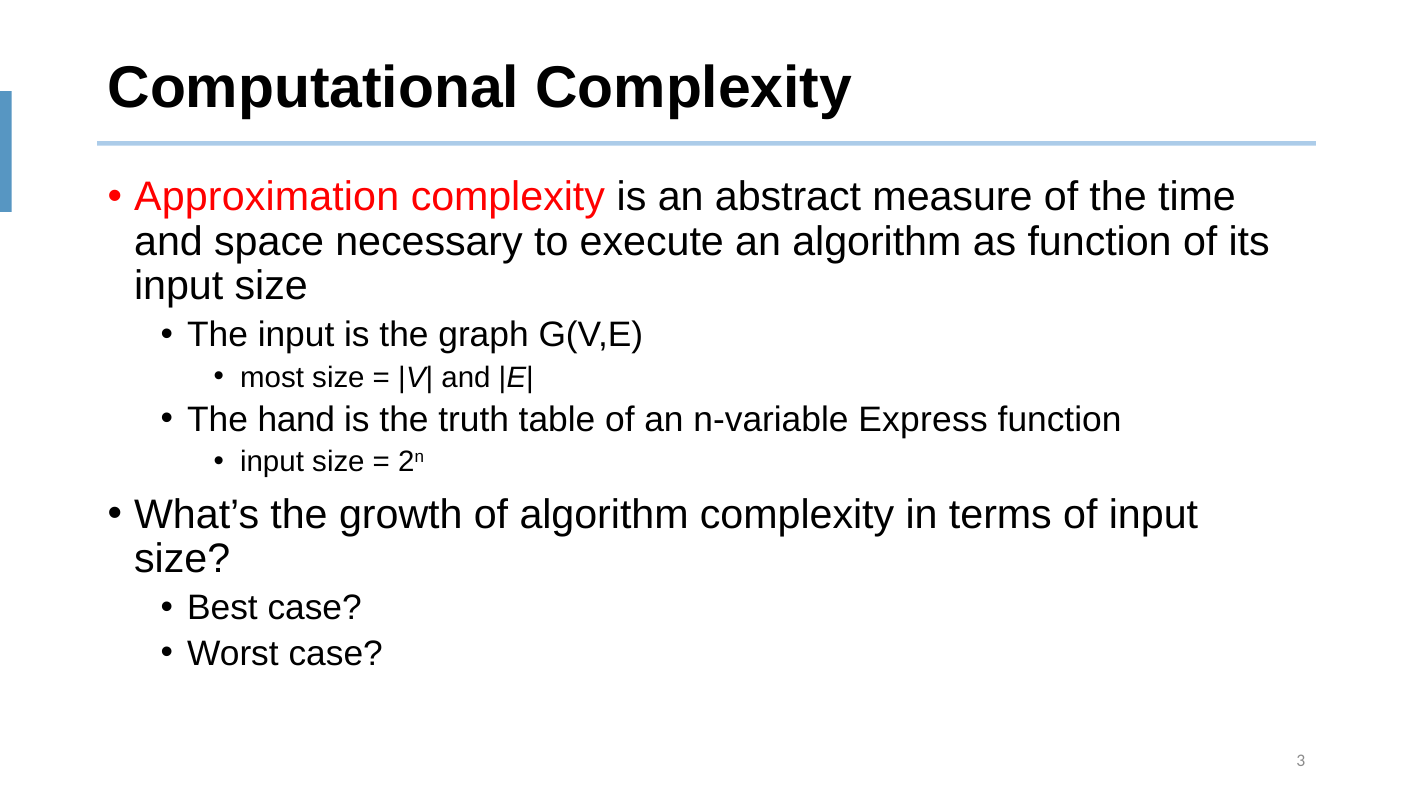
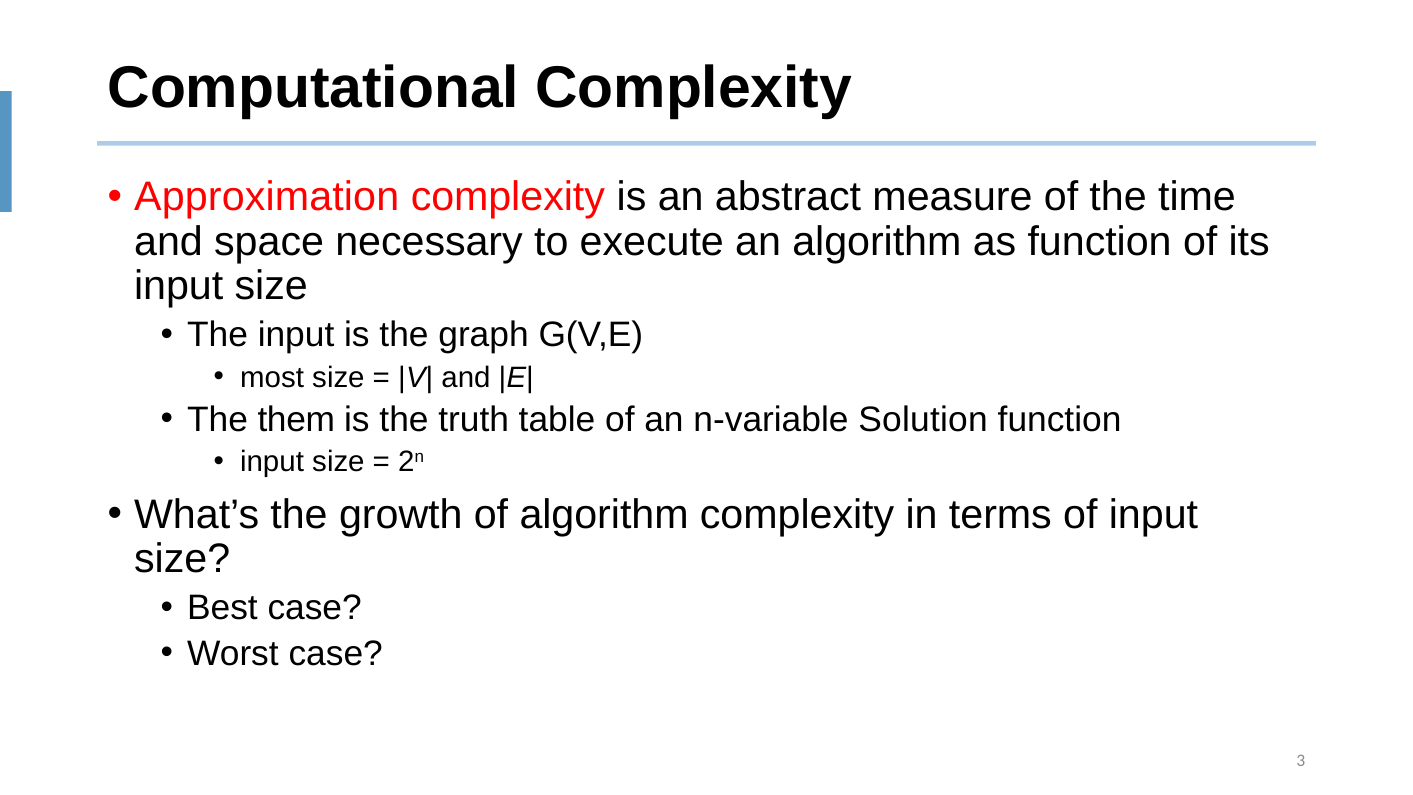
hand: hand -> them (296, 419)
Express: Express -> Solution (923, 419)
